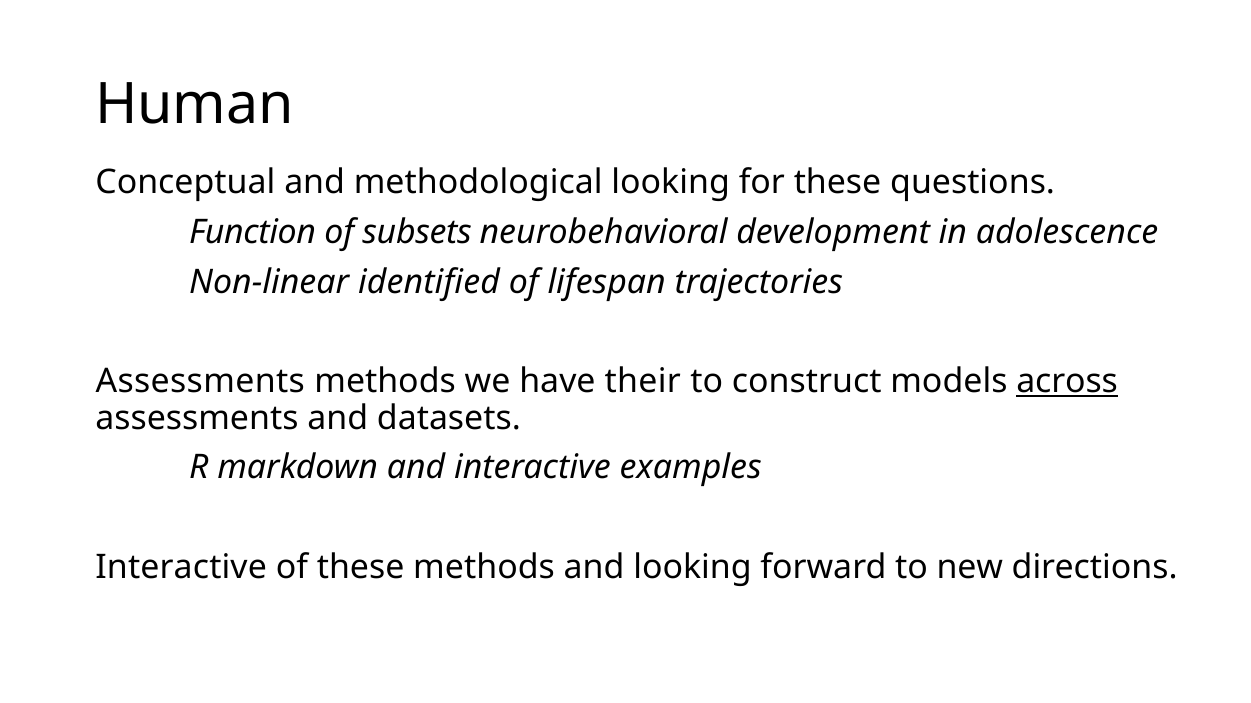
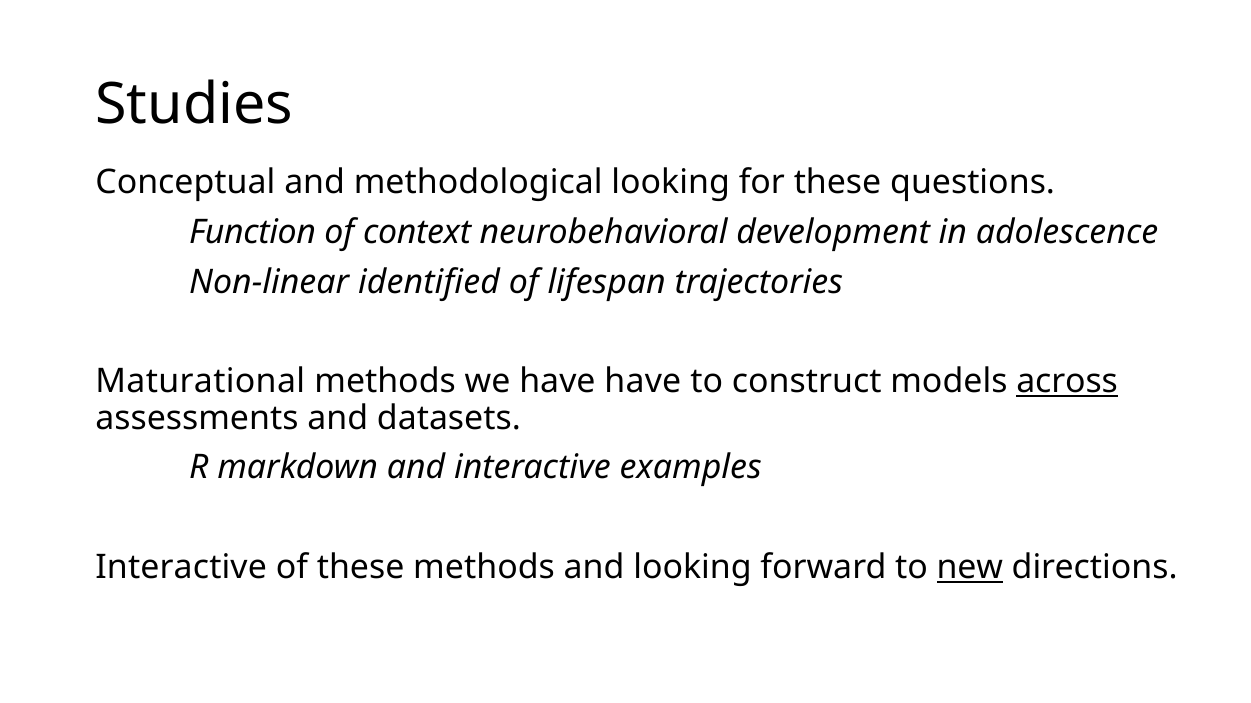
Human: Human -> Studies (194, 105)
subsets: subsets -> context (417, 233)
Assessments: Assessments -> Maturational (200, 382)
have their: their -> have (643, 382)
new underline: none -> present (970, 568)
